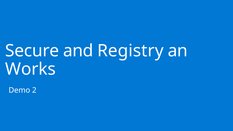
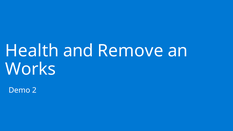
Secure: Secure -> Health (32, 51)
Registry: Registry -> Remove (130, 51)
